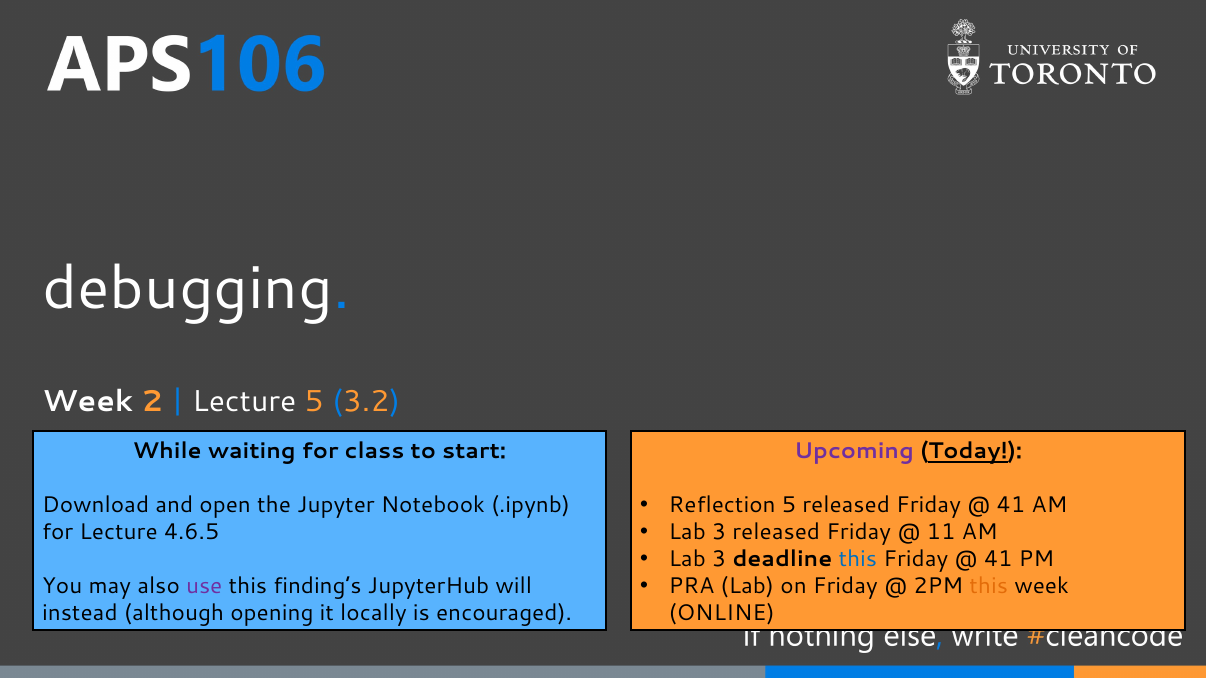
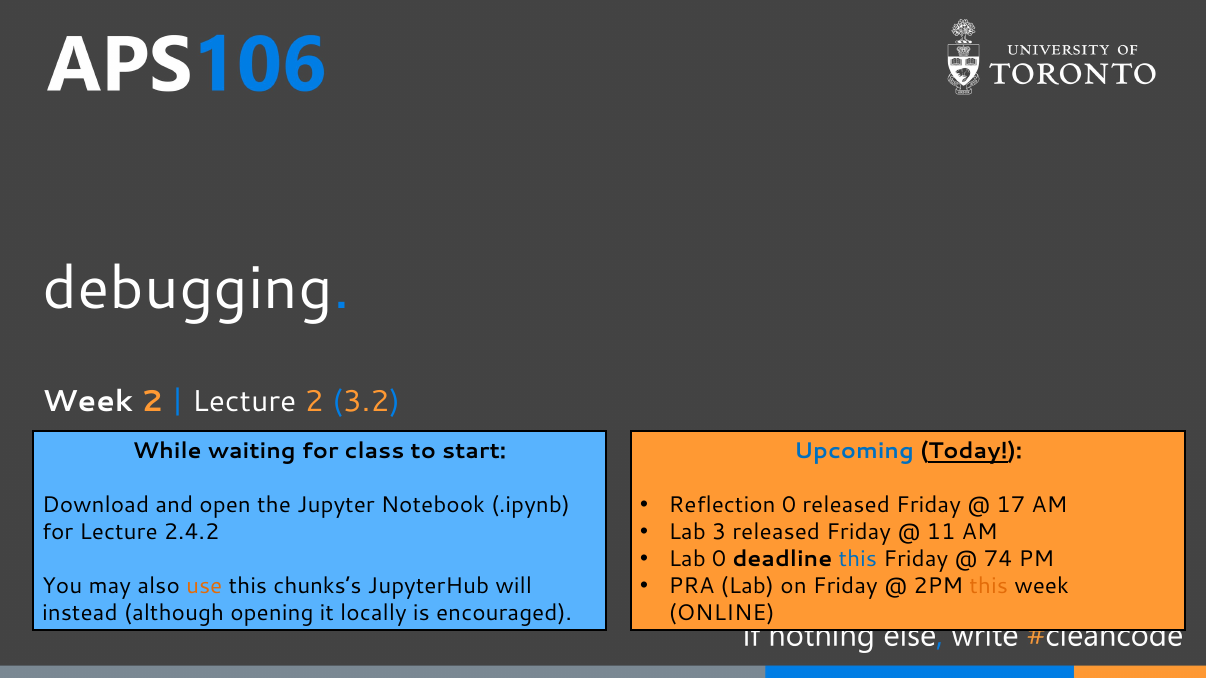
Lecture 5: 5 -> 2 (314, 401)
Upcoming colour: purple -> blue (854, 451)
Reflection 5: 5 -> 0 (789, 505)
41: 41 -> 17 (1011, 505)
4.6.5: 4.6.5 -> 2.4.2 (192, 532)
3: 3 -> 0 (719, 560)
41: 41 -> 74 (998, 560)
use colour: purple -> orange (204, 587)
finding’s: finding’s -> chunks’s (318, 587)
